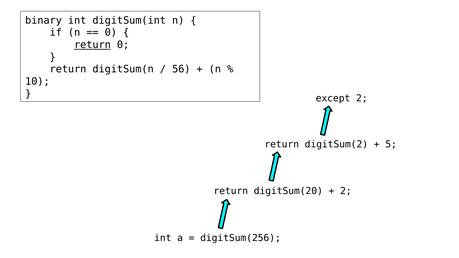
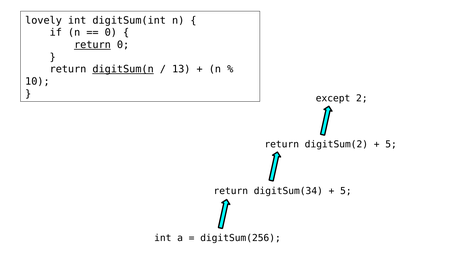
binary: binary -> lovely (44, 20)
digitSum(n underline: none -> present (123, 69)
56: 56 -> 13 (181, 69)
digitSum(20: digitSum(20 -> digitSum(34 (288, 191)
2: 2 -> 5 (346, 191)
